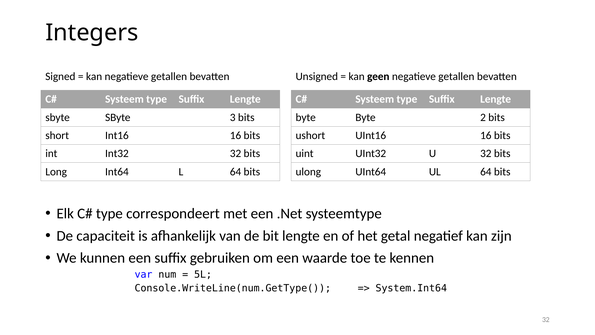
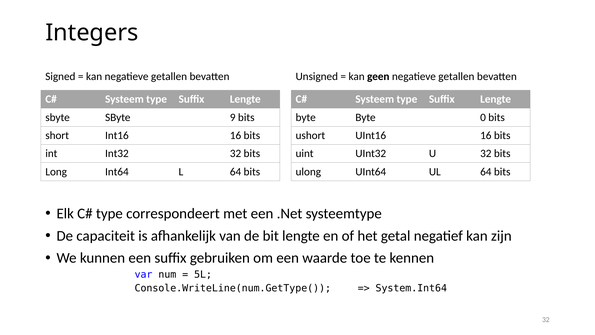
3: 3 -> 9 (233, 117)
2: 2 -> 0 (483, 117)
